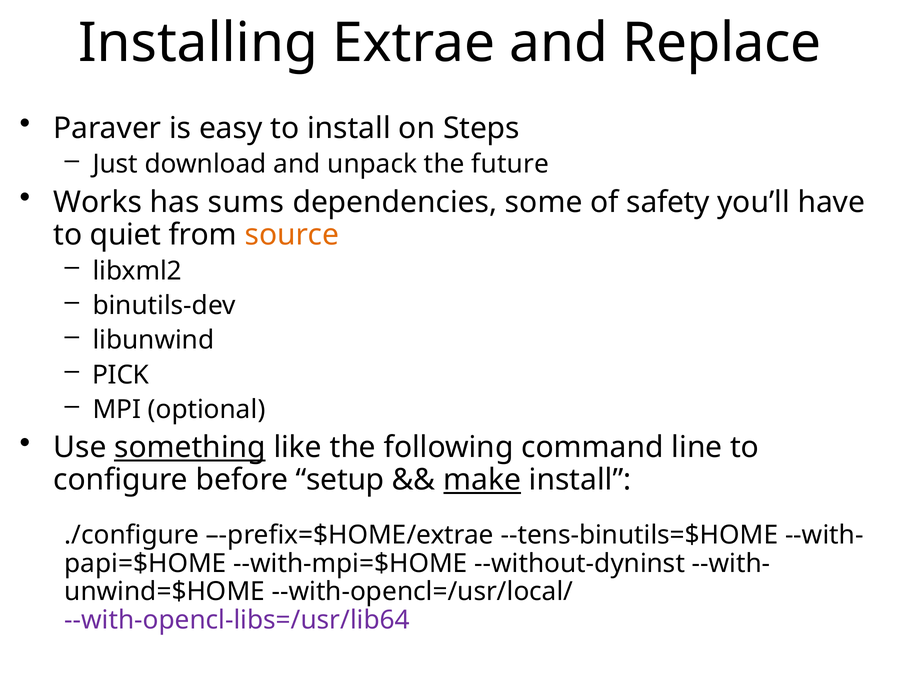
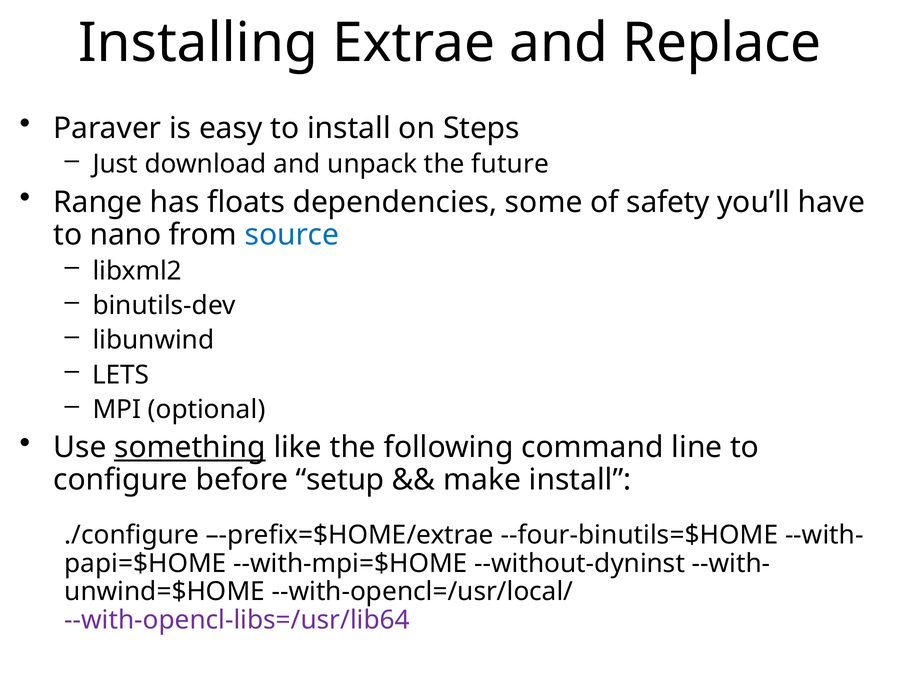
Works: Works -> Range (98, 202)
sums: sums -> floats (246, 202)
quiet: quiet -> nano (126, 235)
source colour: orange -> blue (292, 235)
PICK: PICK -> LETS (121, 375)
make underline: present -> none (482, 480)
--tens-binutils=$HOME: --tens-binutils=$HOME -> --four-binutils=$HOME (639, 535)
